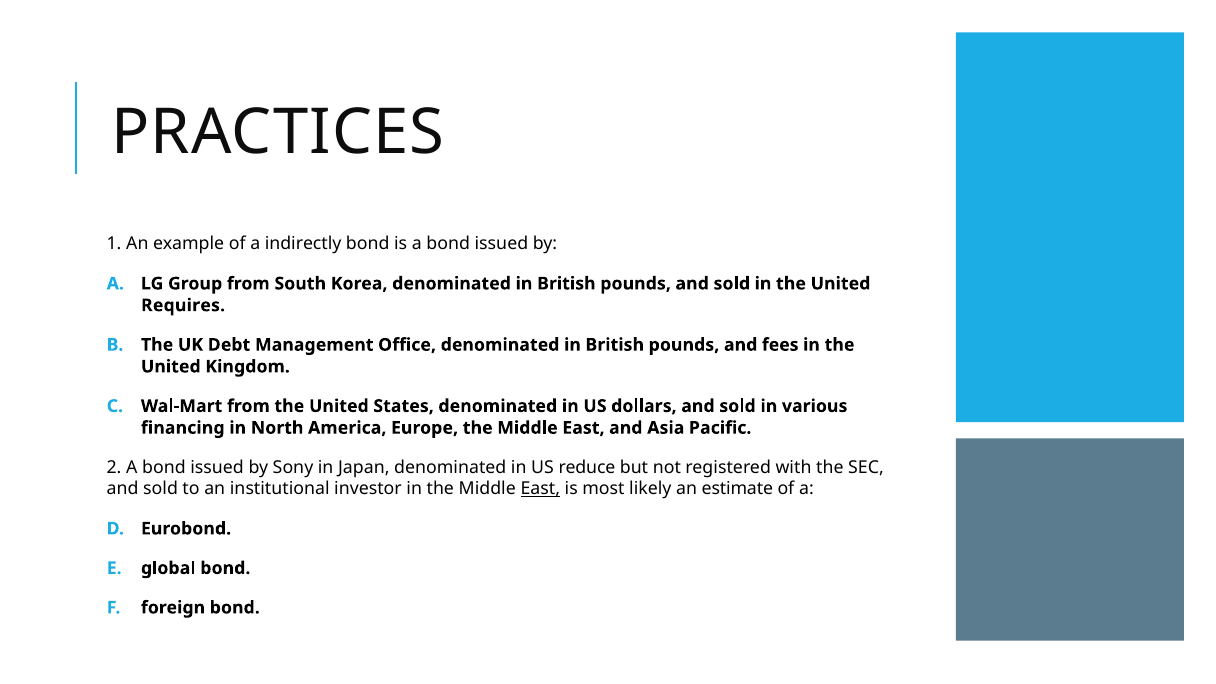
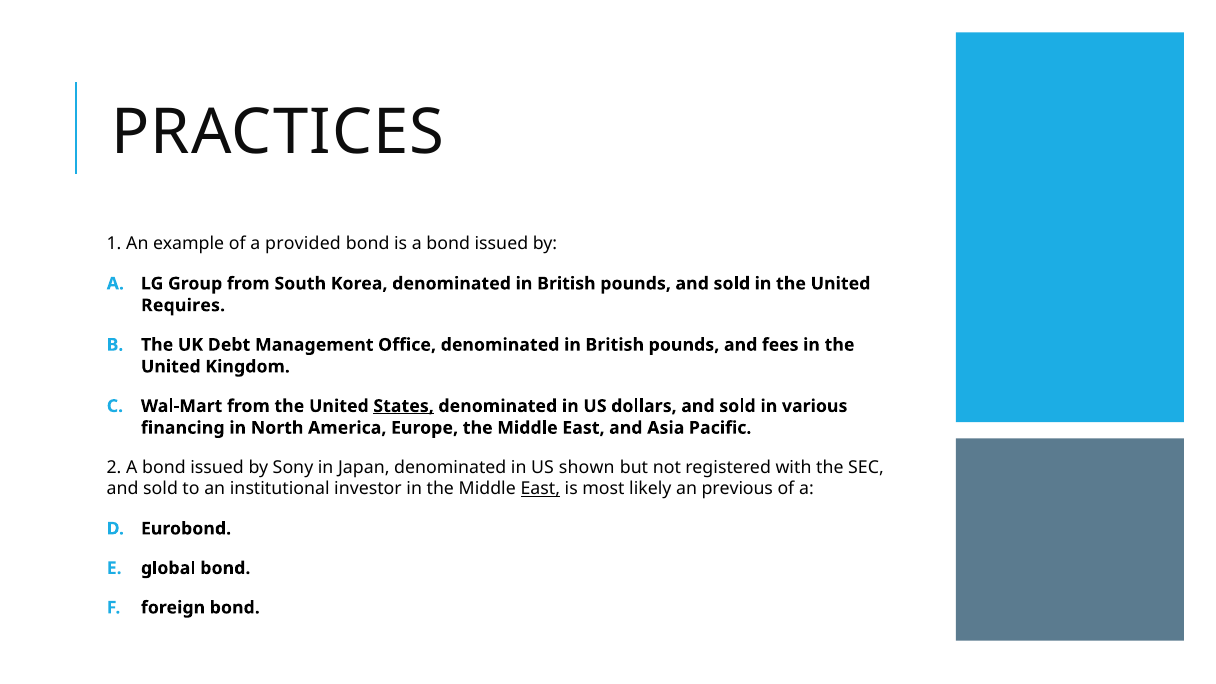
indirectly: indirectly -> provided (303, 244)
States underline: none -> present (404, 406)
reduce: reduce -> shown (587, 467)
estimate: estimate -> previous (737, 489)
